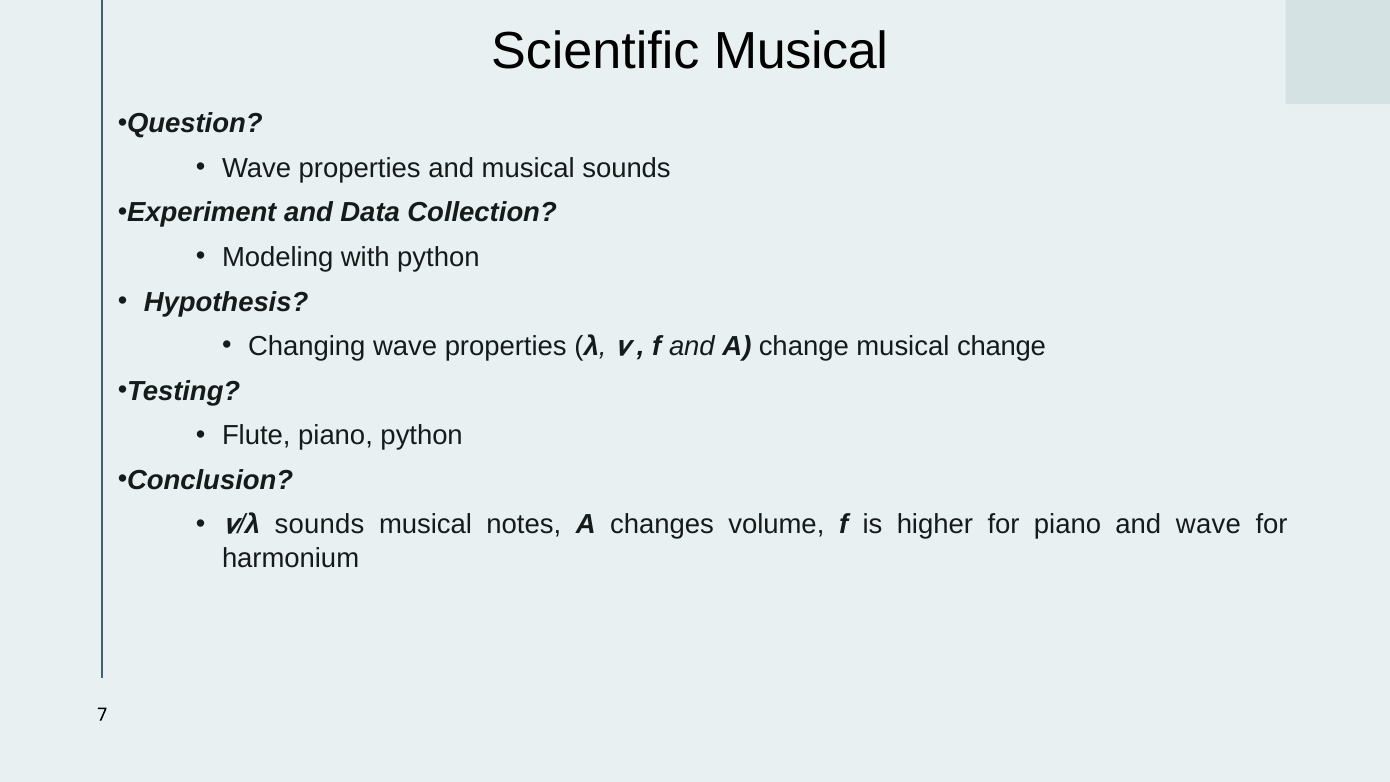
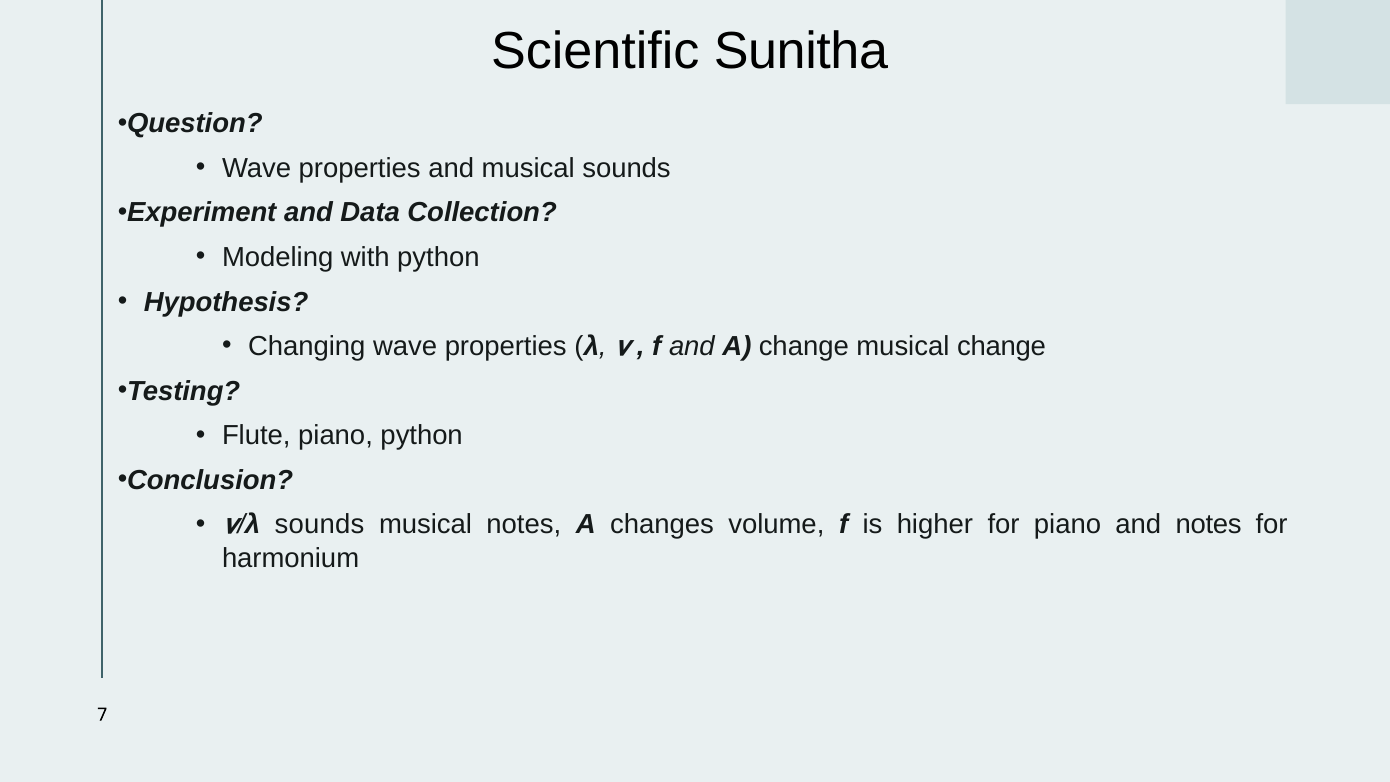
Scientific Musical: Musical -> Sunitha (801, 52)
and wave: wave -> notes (1209, 525)
